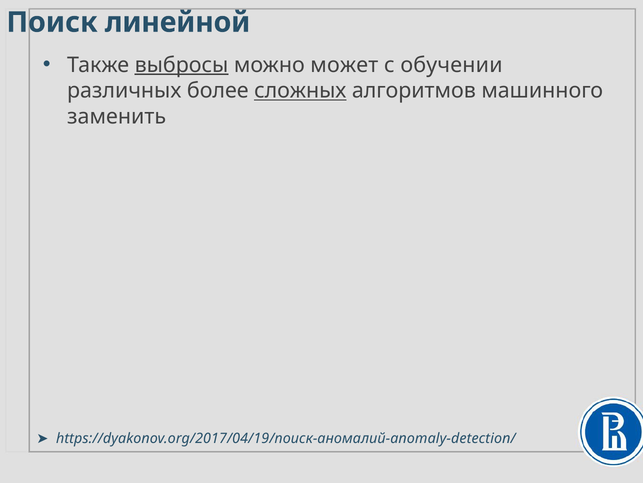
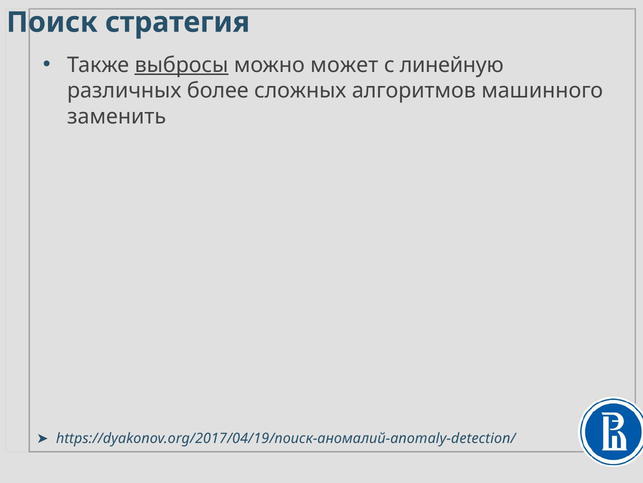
линейной: линейной -> стратегия (177, 22)
обучении: обучении -> линейную (452, 65)
сложных underline: present -> none (300, 91)
